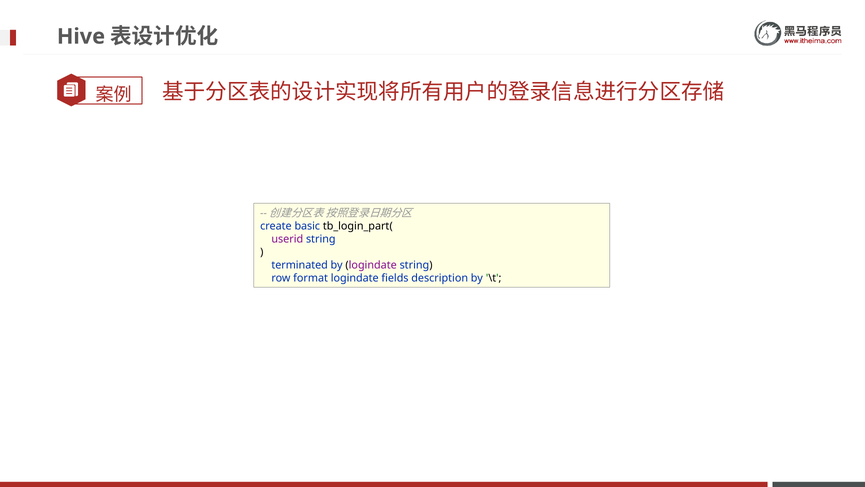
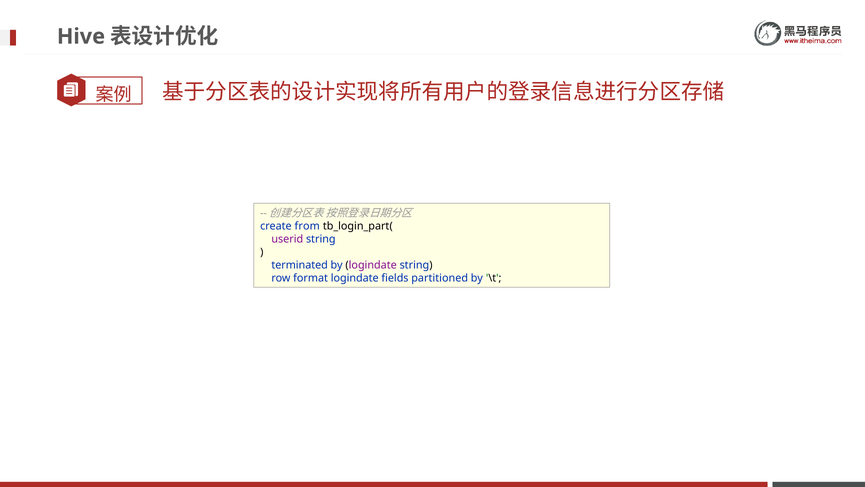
basic: basic -> from (307, 226)
description: description -> partitioned (440, 278)
